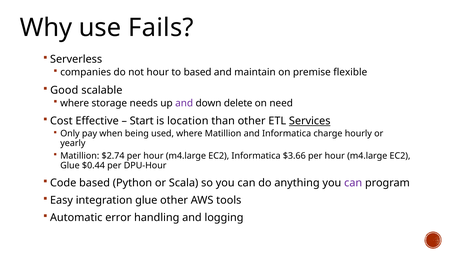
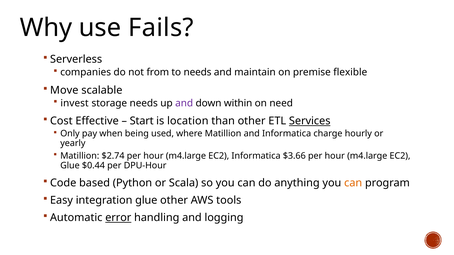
not hour: hour -> from (158, 72)
to based: based -> needs (198, 72)
Good: Good -> Move (64, 90)
where: where -> invest (75, 103)
delete: delete -> within (238, 103)
can colour: purple -> orange (353, 183)
error underline: none -> present (118, 218)
